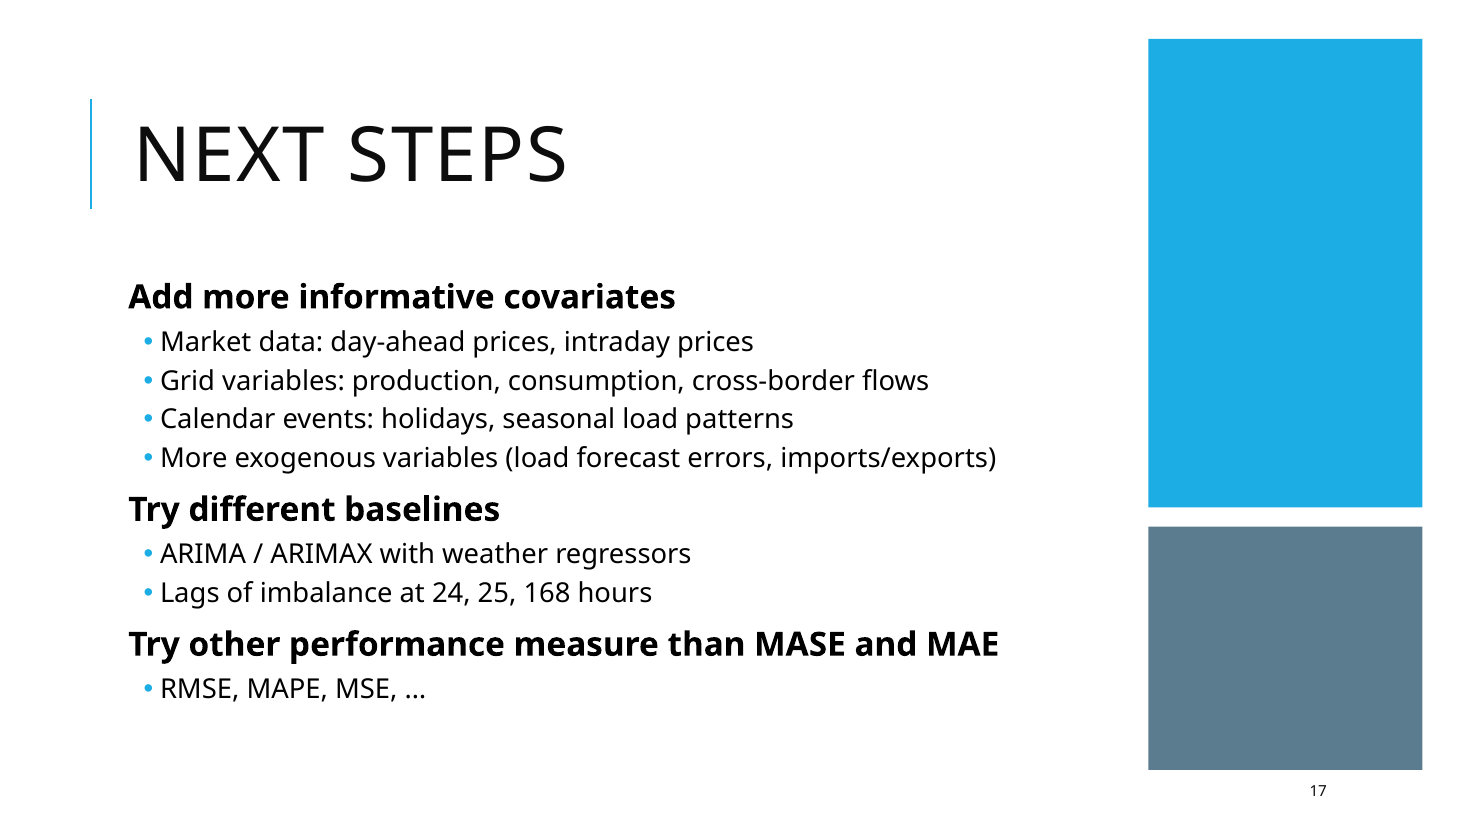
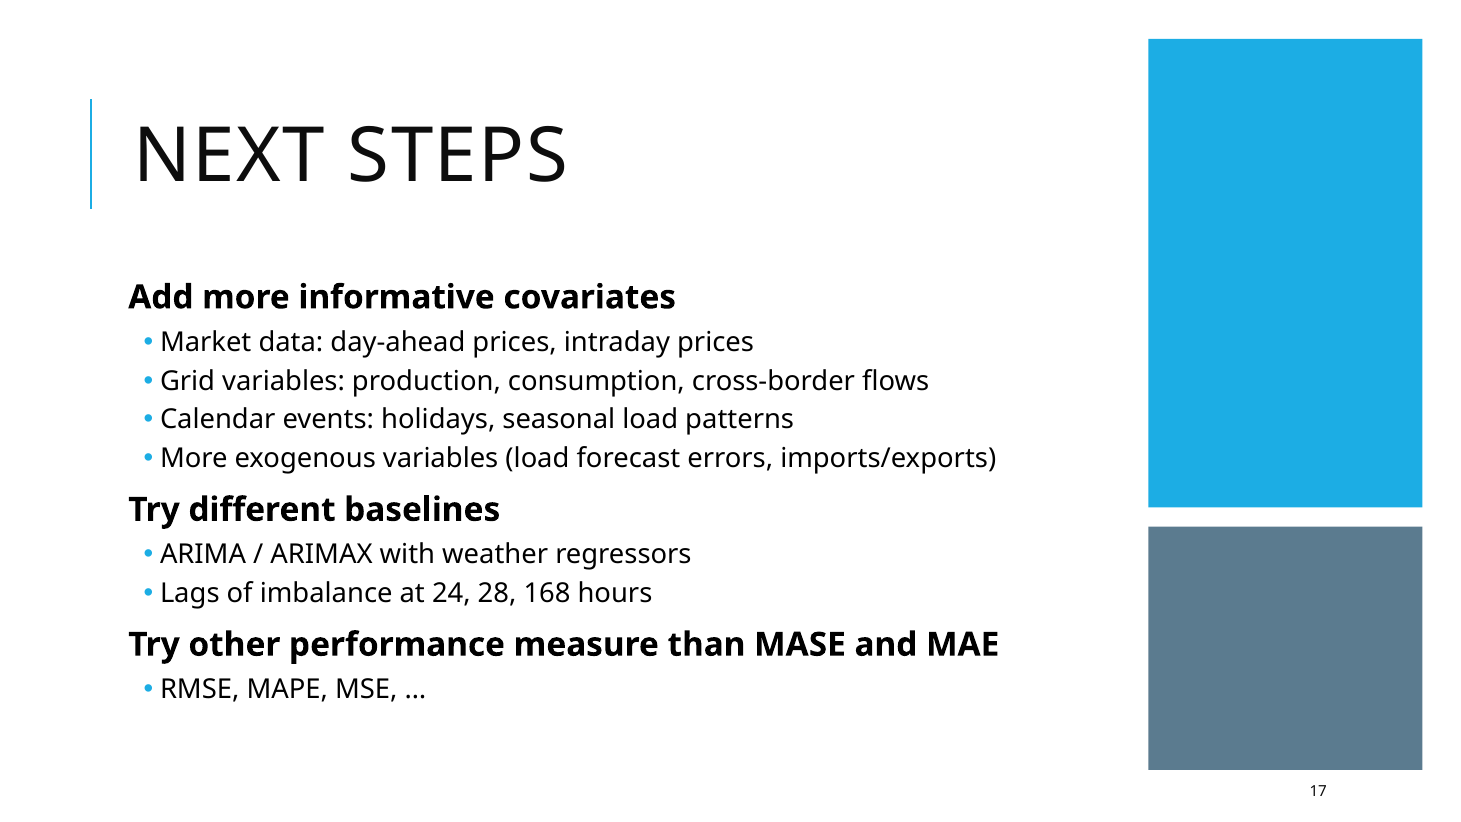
25: 25 -> 28 (497, 593)
